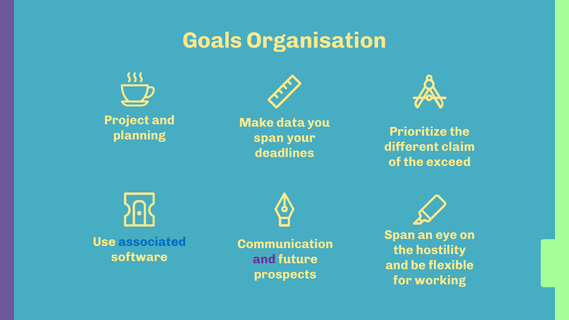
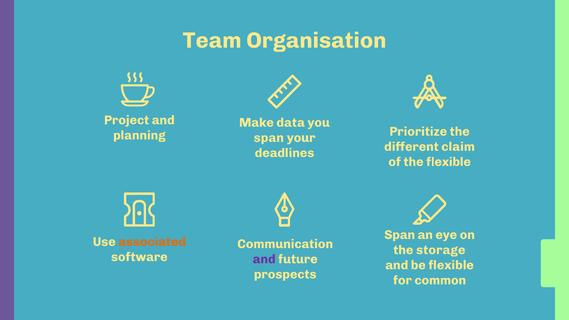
Goals: Goals -> Team (212, 40)
the exceed: exceed -> flexible (449, 162)
associated colour: blue -> orange (152, 242)
hostility: hostility -> storage (441, 250)
working: working -> common (440, 280)
